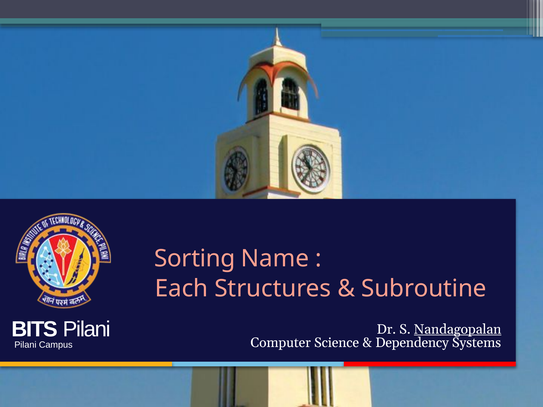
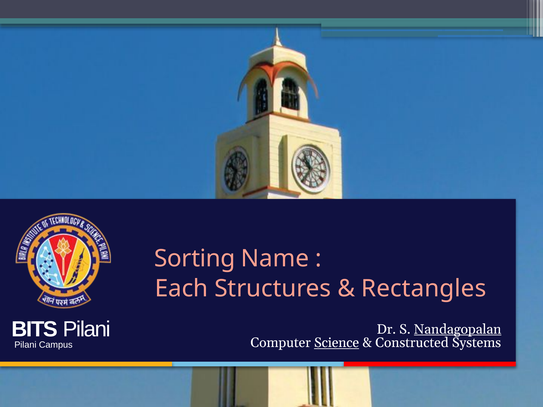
Subroutine: Subroutine -> Rectangles (424, 289)
Science underline: none -> present (337, 343)
Dependency: Dependency -> Constructed (412, 343)
